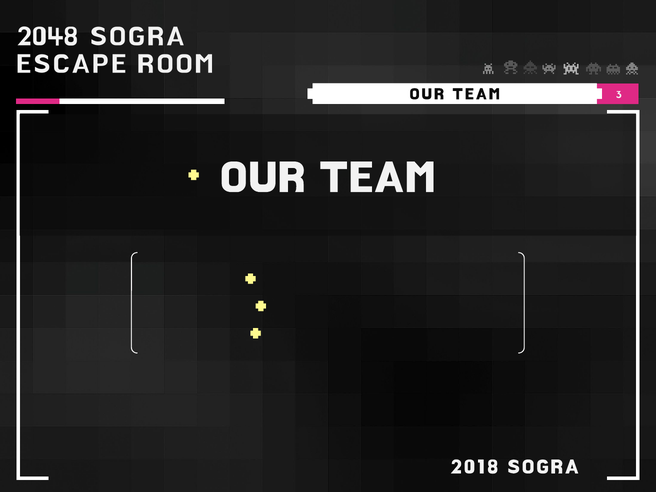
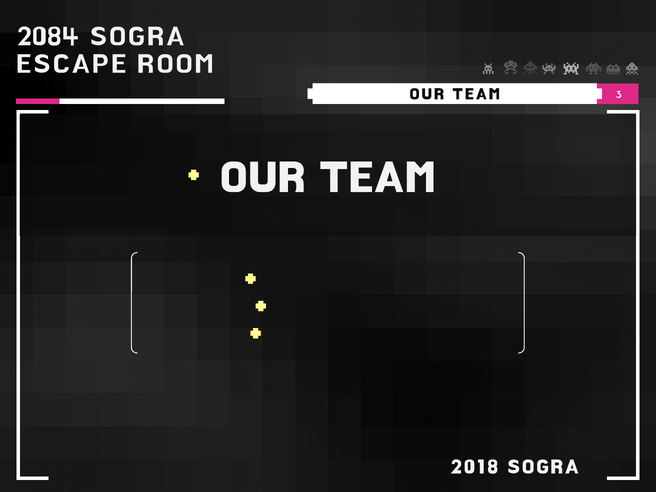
2048: 2048 -> 2084 (48, 36)
